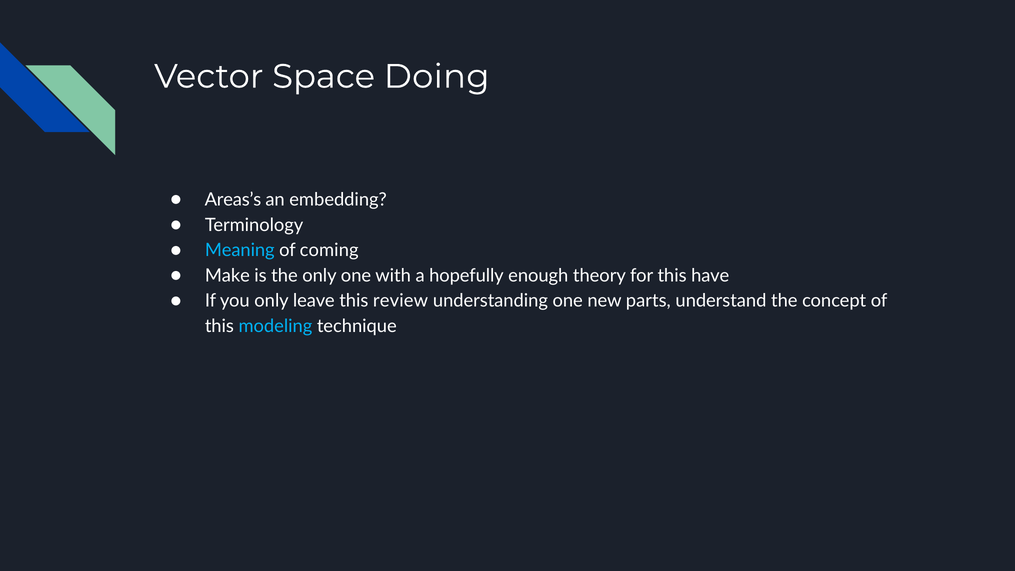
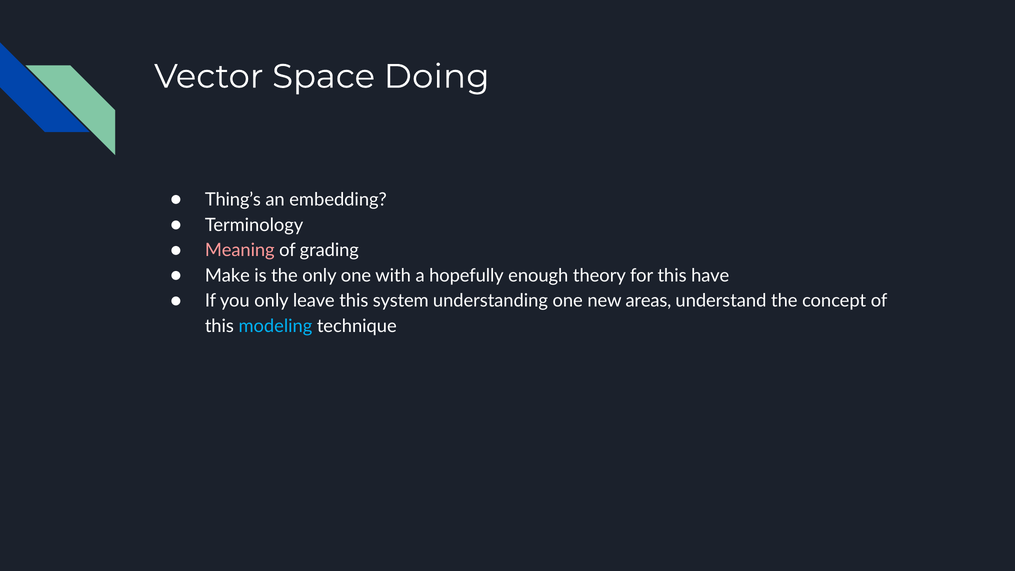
Areas’s: Areas’s -> Thing’s (233, 200)
Meaning colour: light blue -> pink (240, 250)
coming: coming -> grading (329, 250)
review: review -> system (401, 301)
parts: parts -> areas (648, 301)
